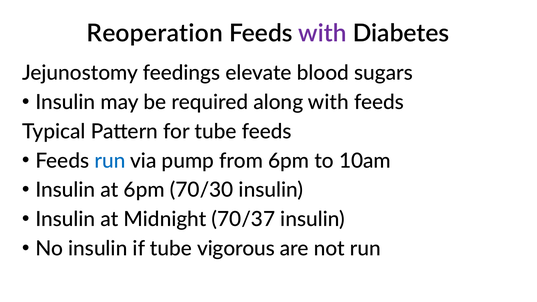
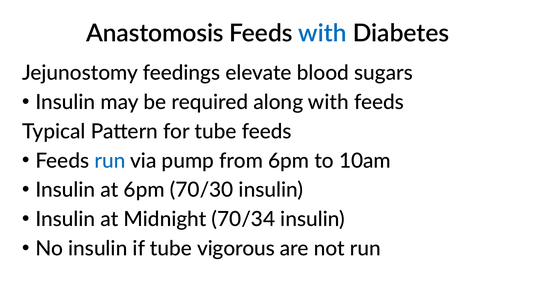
Reoperation: Reoperation -> Anastomosis (155, 33)
with colour: purple -> blue (322, 33)
70/37: 70/37 -> 70/34 (243, 219)
